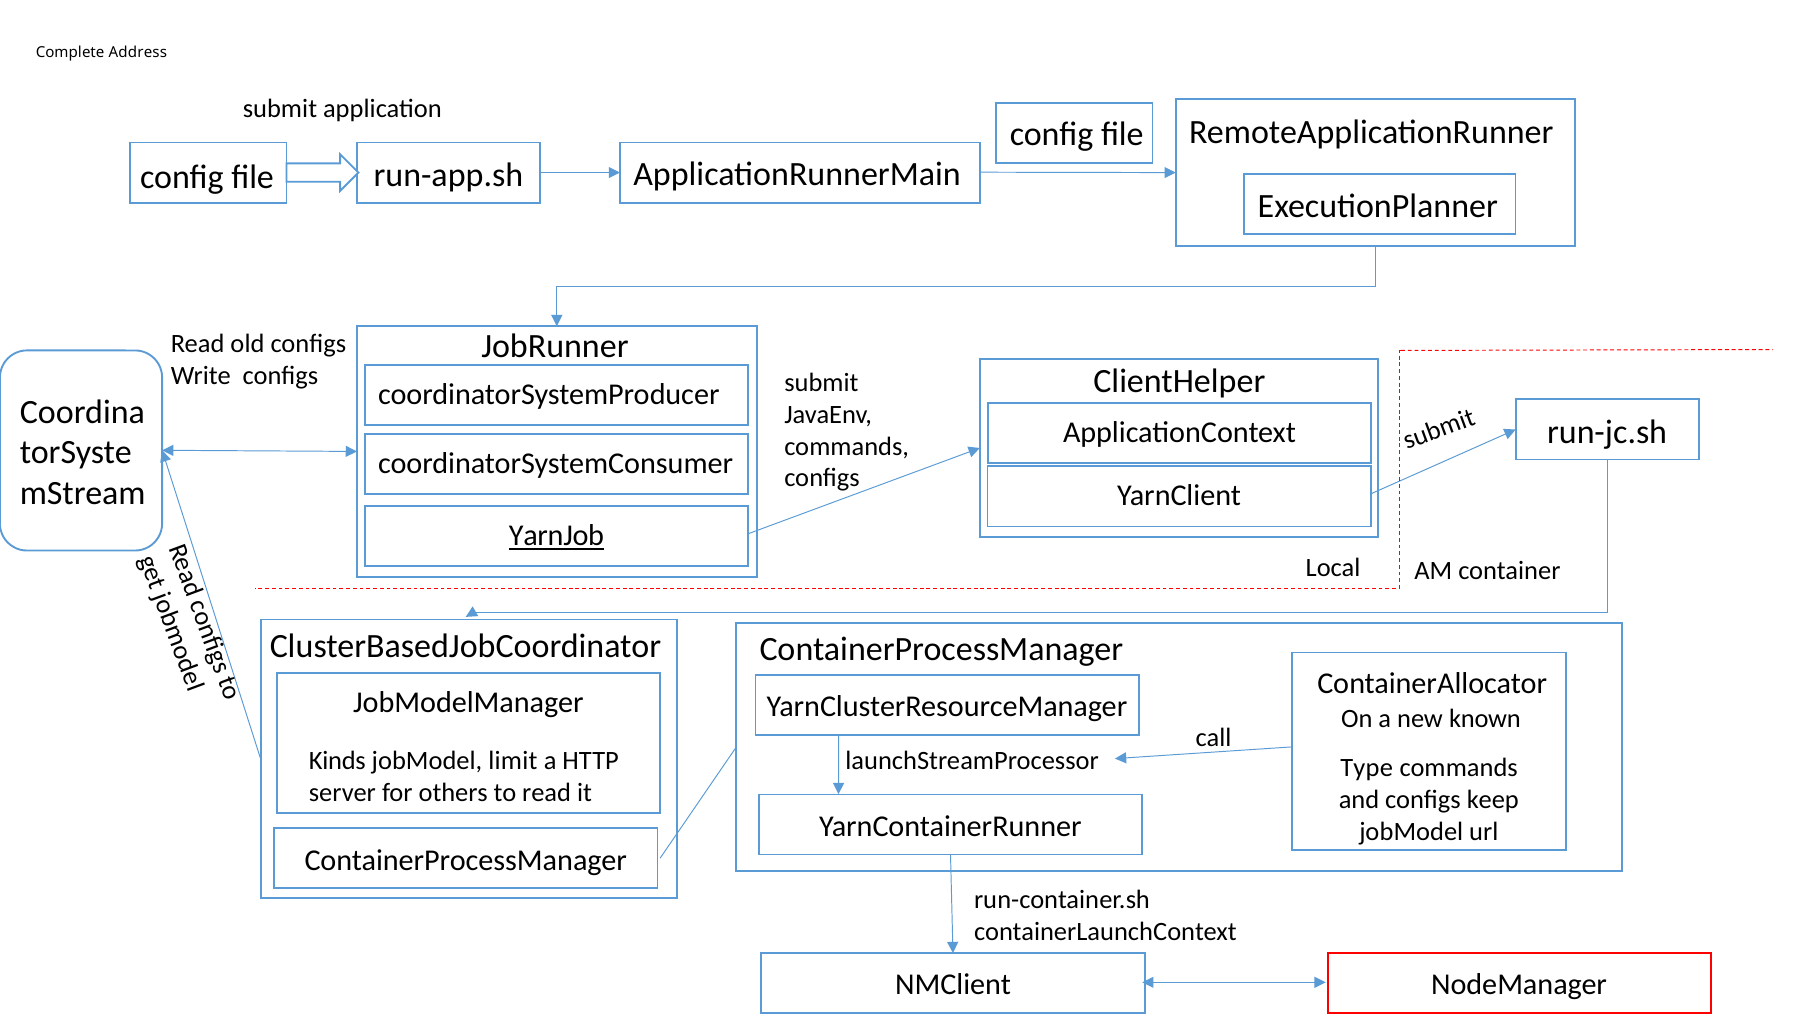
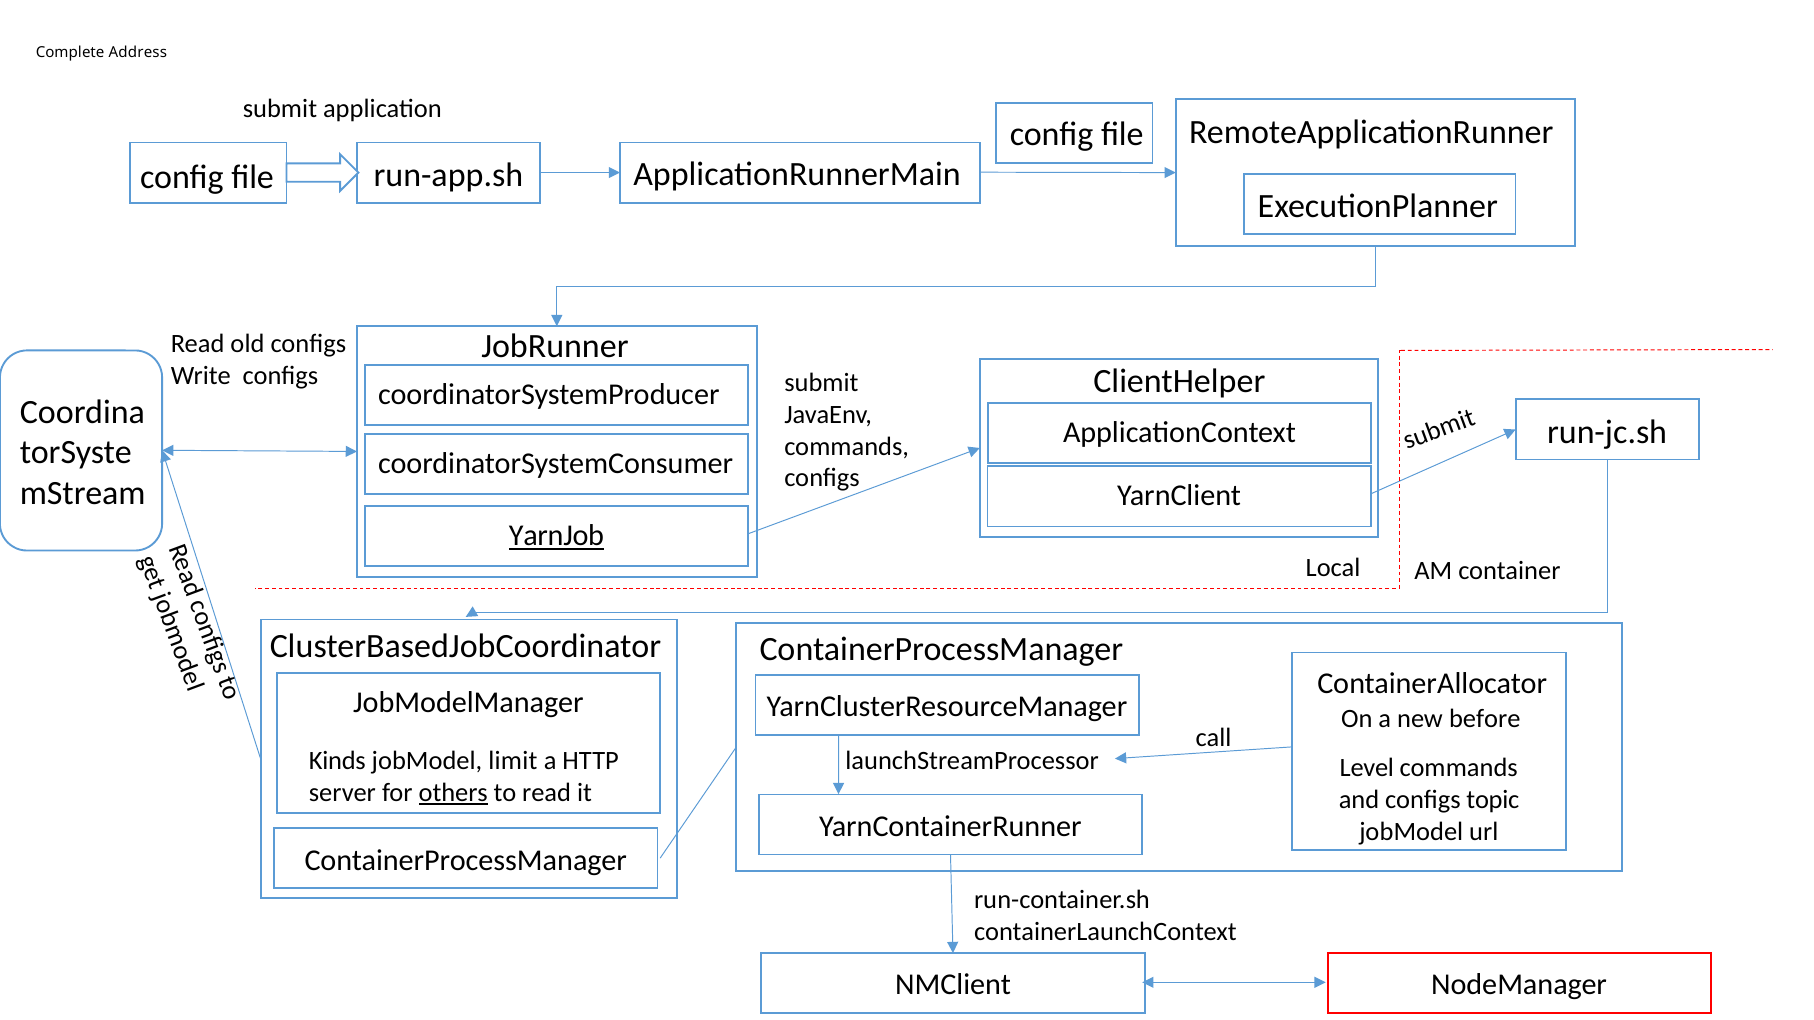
known: known -> before (1485, 719)
Type: Type -> Level (1367, 768)
others underline: none -> present (453, 793)
keep: keep -> topic (1493, 800)
